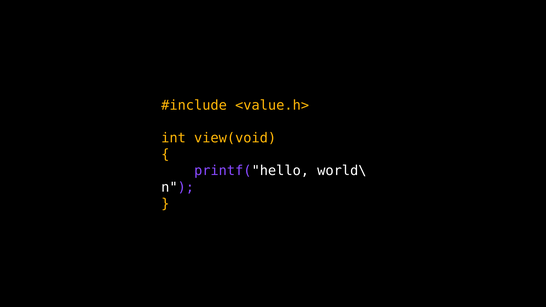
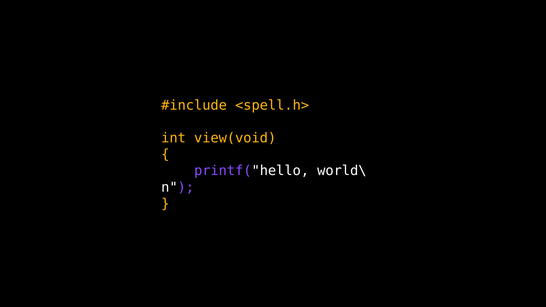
<value.h>: <value.h> -> <spell.h> (272, 105)
